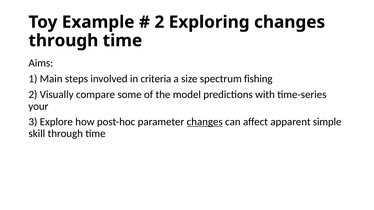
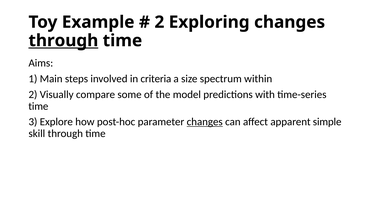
through underline: none -> present (63, 41)
fishing: fishing -> within (258, 79)
your: your -> time (38, 106)
